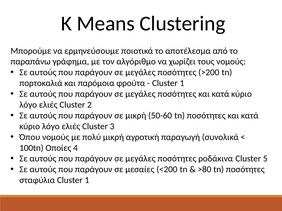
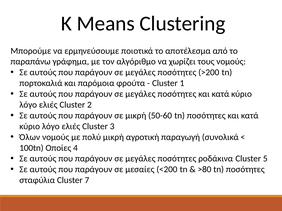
Όπου: Όπου -> Όλων (30, 137)
σταφύλια Cluster 1: 1 -> 7 (87, 181)
